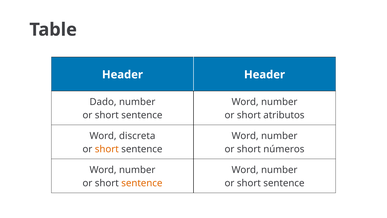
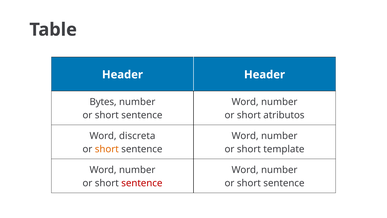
Dado: Dado -> Bytes (103, 102)
números: números -> template (284, 149)
sentence colour: orange -> red (142, 183)
